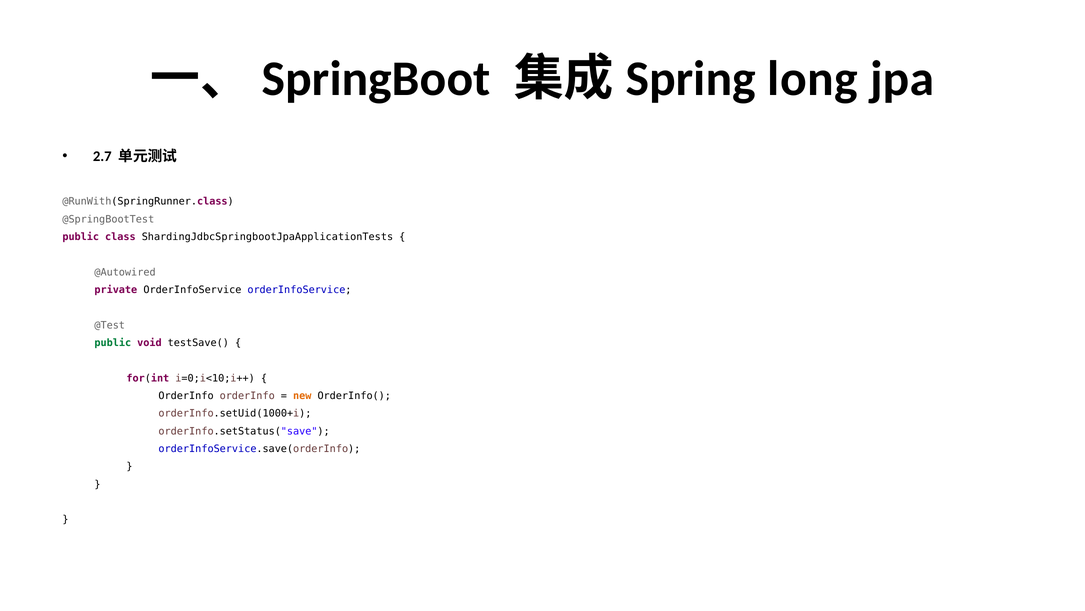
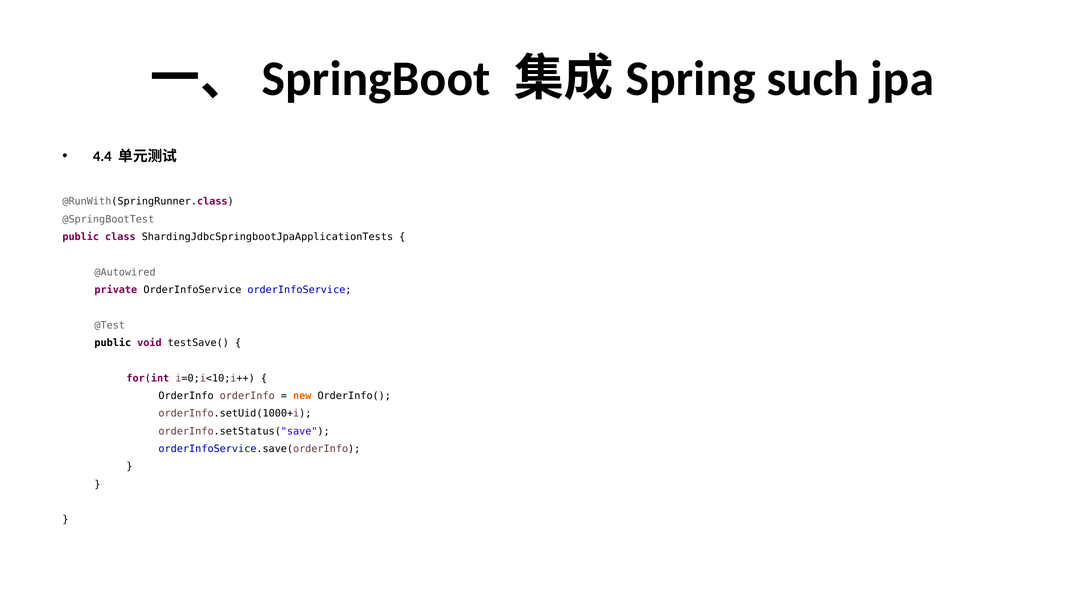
long: long -> such (813, 79)
2.7: 2.7 -> 4.4 (102, 156)
public colour: green -> black (113, 342)
